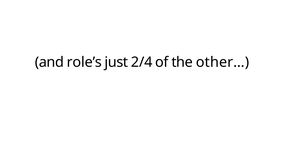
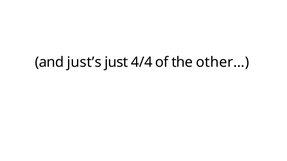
role’s: role’s -> just’s (84, 62)
2/4: 2/4 -> 4/4 (142, 62)
